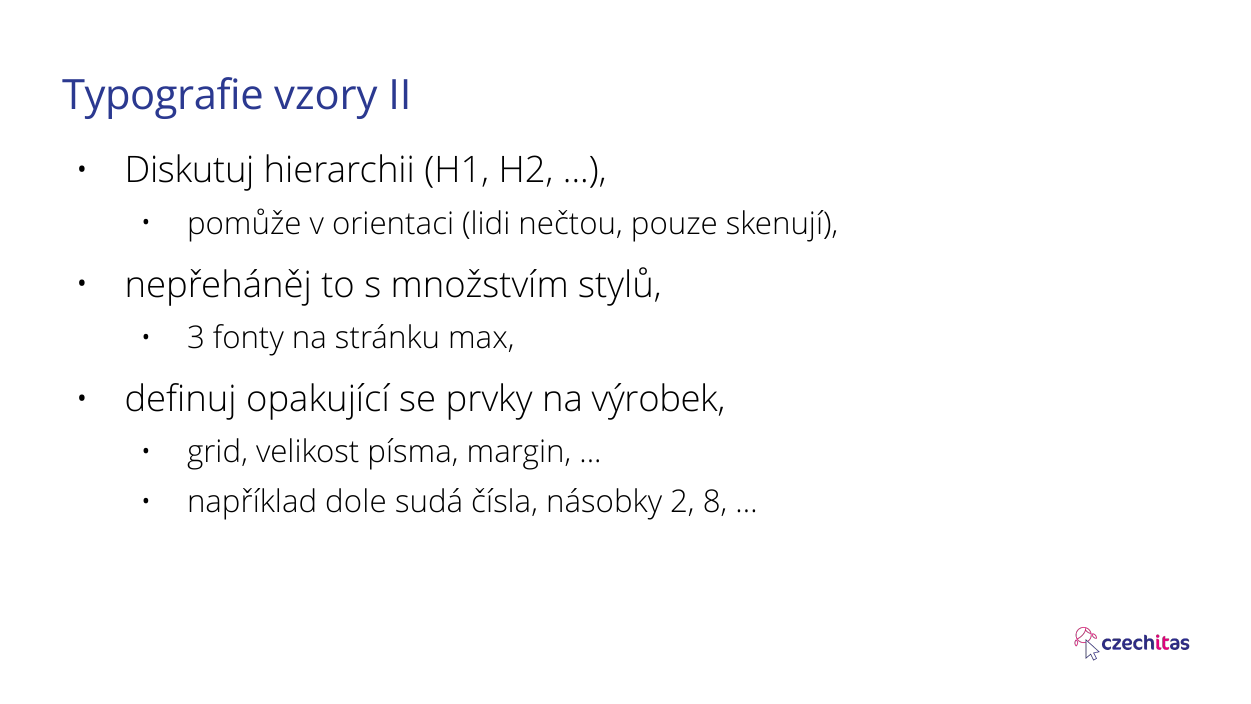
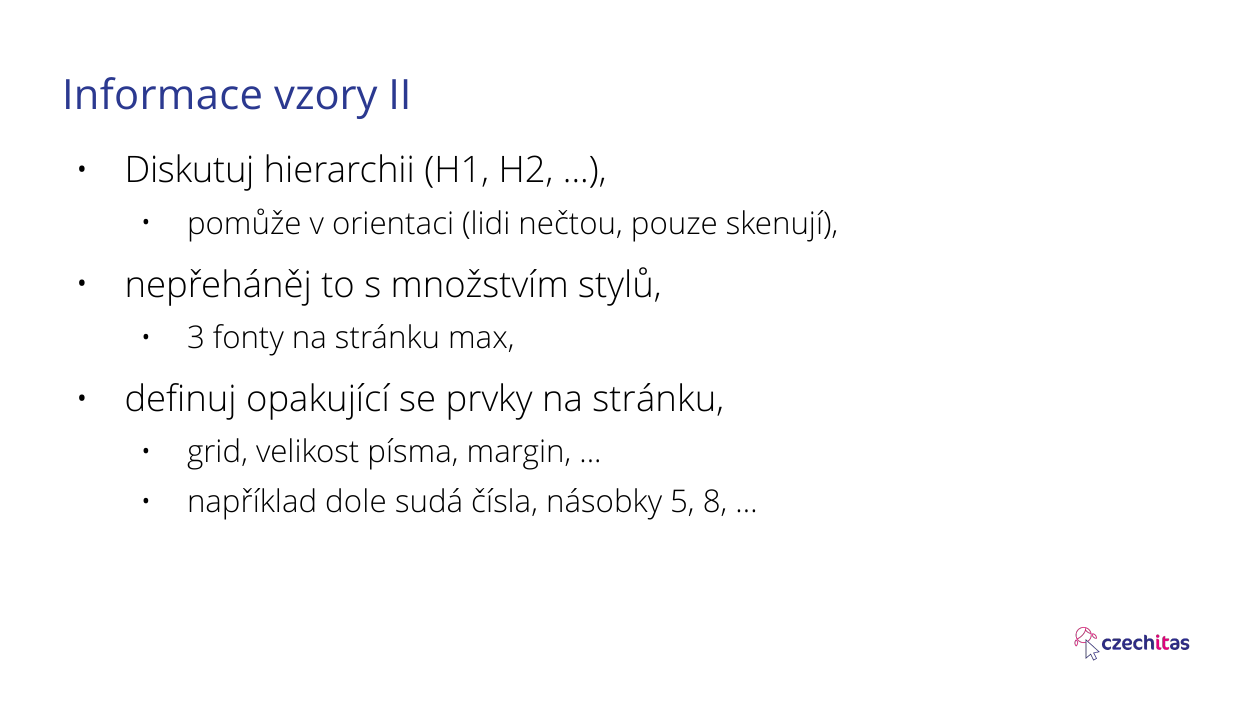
Typografie: Typografie -> Informace (163, 95)
prvky na výrobek: výrobek -> stránku (658, 400)
2: 2 -> 5 (682, 502)
